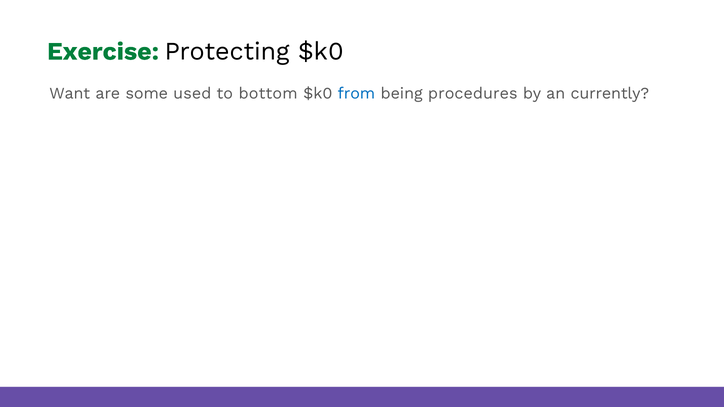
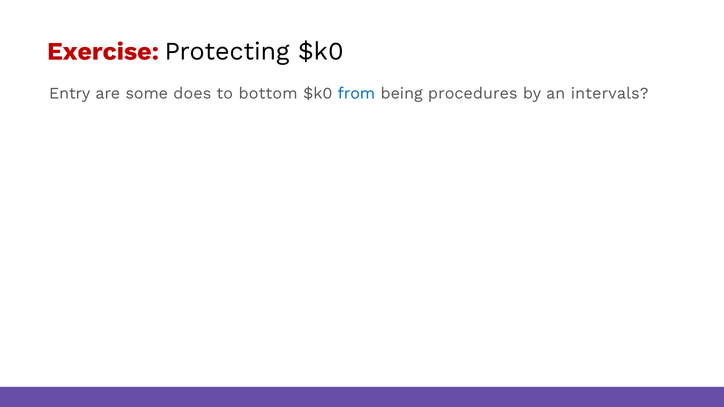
Exercise colour: green -> red (103, 51)
Want: Want -> Entry (70, 93)
used: used -> does (192, 93)
currently: currently -> intervals (610, 93)
